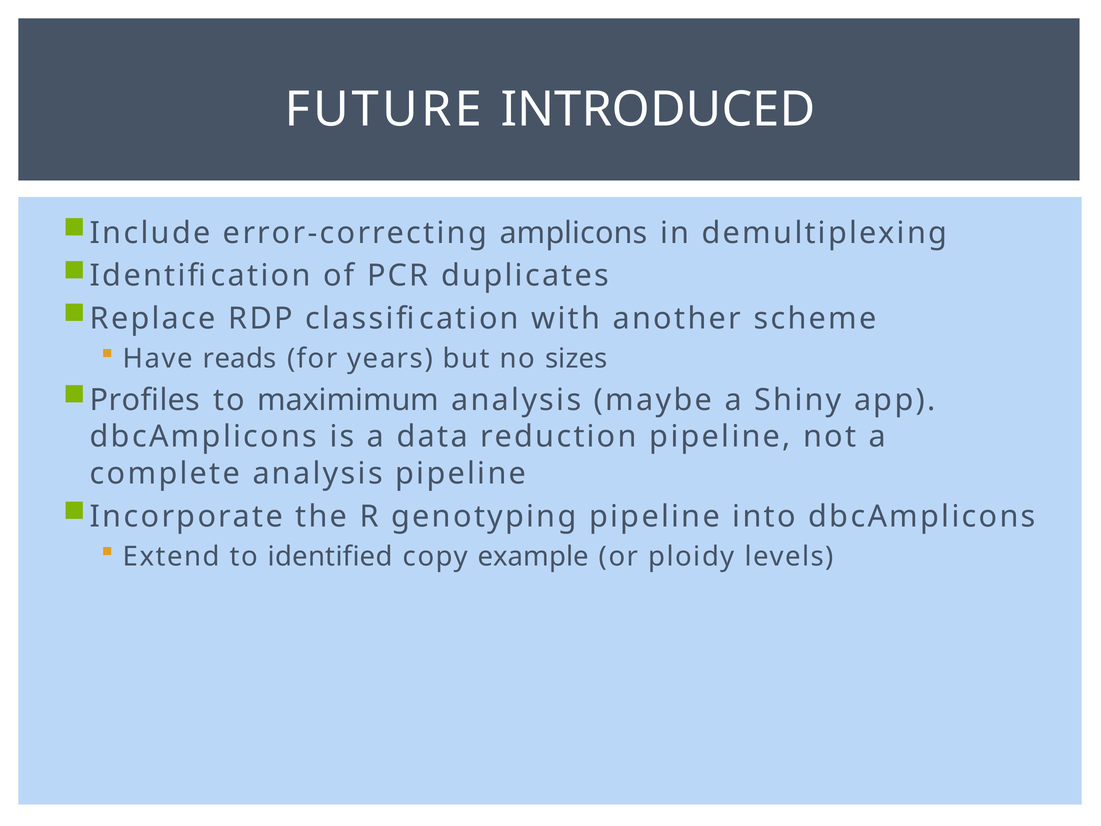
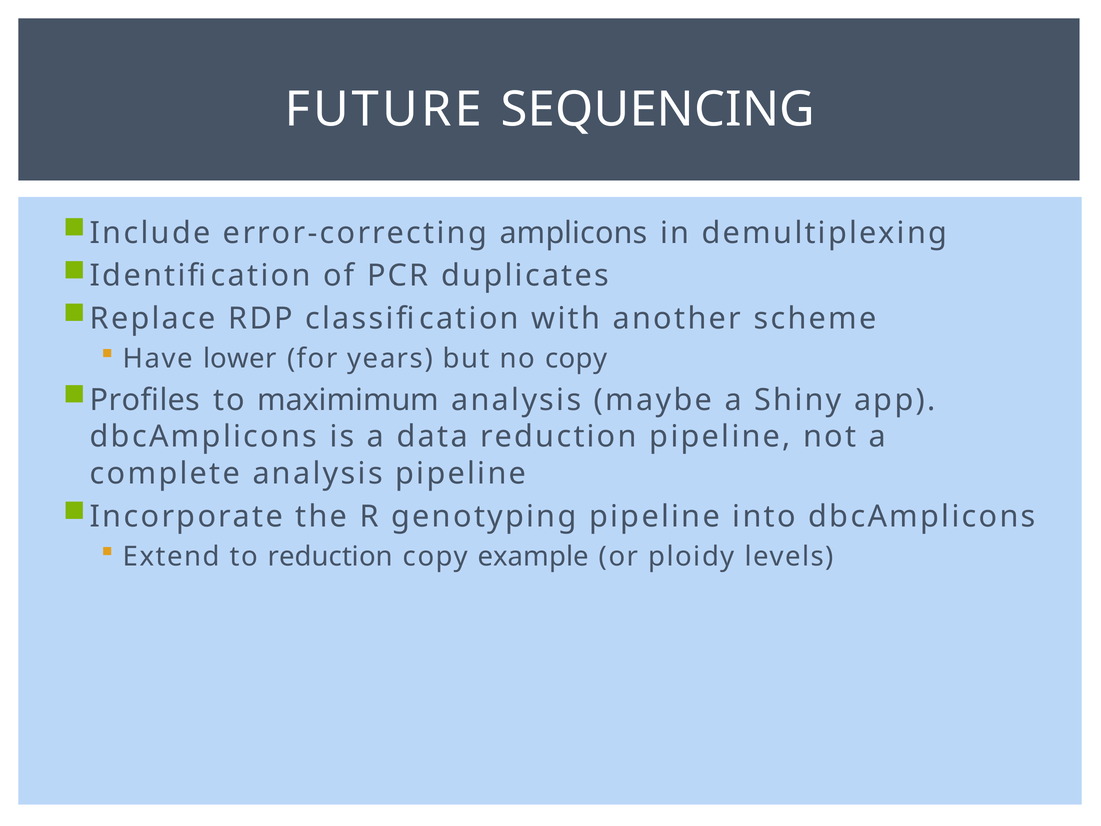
INTRODUCED: INTRODUCED -> SEQUENCING (658, 110)
reads: reads -> lower (240, 359)
no sizes: sizes -> copy (576, 359)
to identified: identified -> reduction (330, 556)
